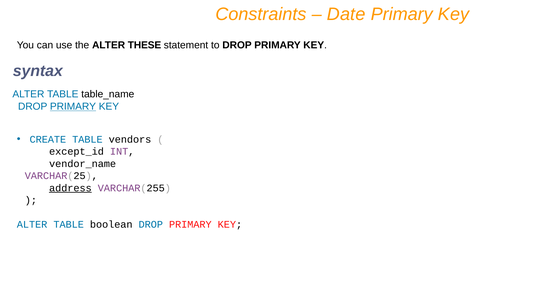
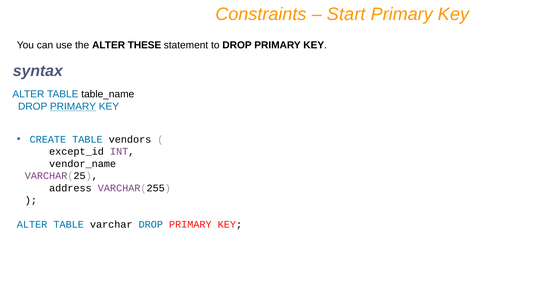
Date: Date -> Start (346, 14)
address underline: present -> none (70, 188)
boolean: boolean -> varchar (111, 225)
